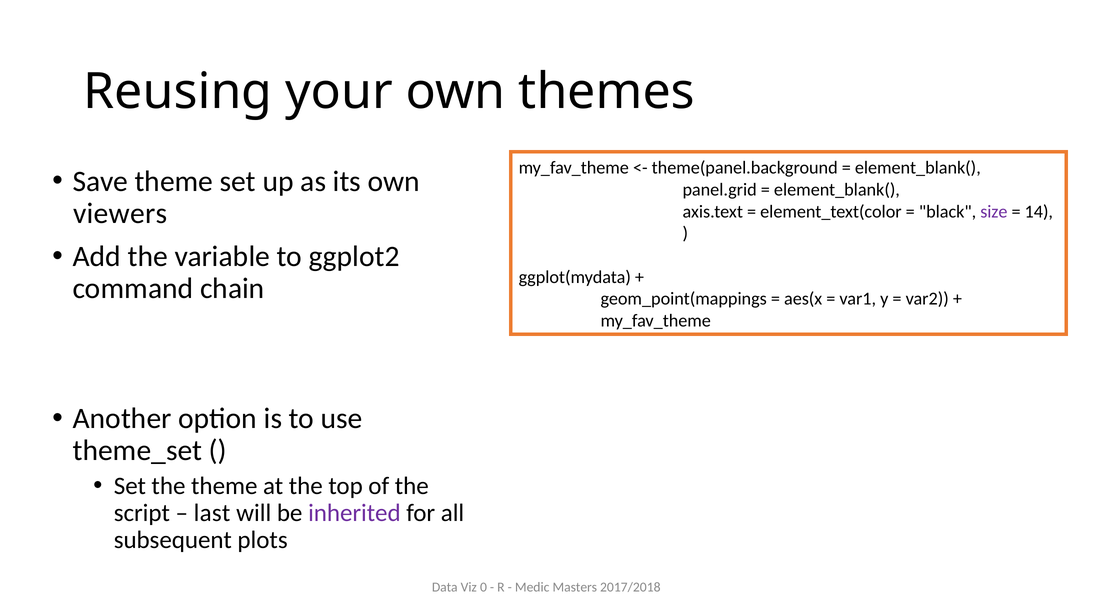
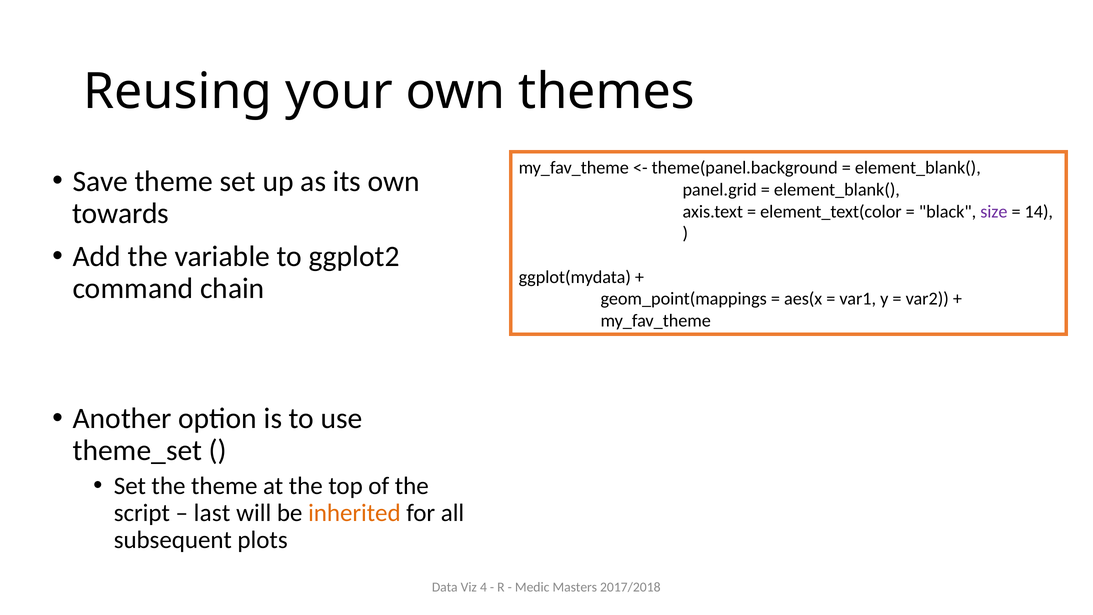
viewers: viewers -> towards (121, 213)
inherited colour: purple -> orange (354, 513)
0: 0 -> 4 (483, 587)
